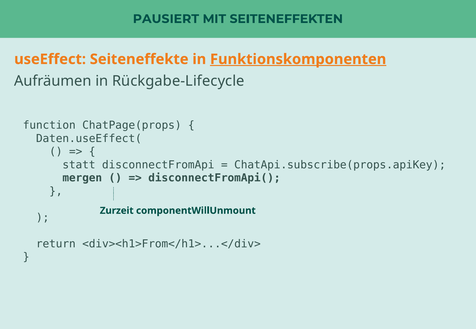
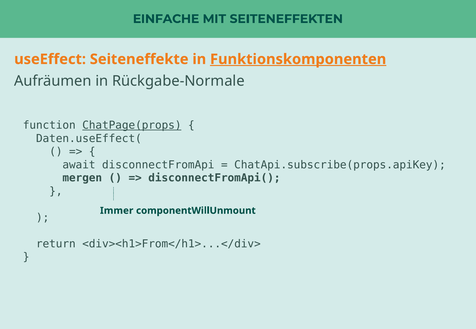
PAUSIERT: PAUSIERT -> EINFACHE (166, 19)
Rückgabe-Lifecycle: Rückgabe-Lifecycle -> Rückgabe-Normale (178, 81)
ChatPage(props underline: none -> present (132, 126)
statt: statt -> await (79, 165)
Zurzeit: Zurzeit -> Immer (117, 211)
